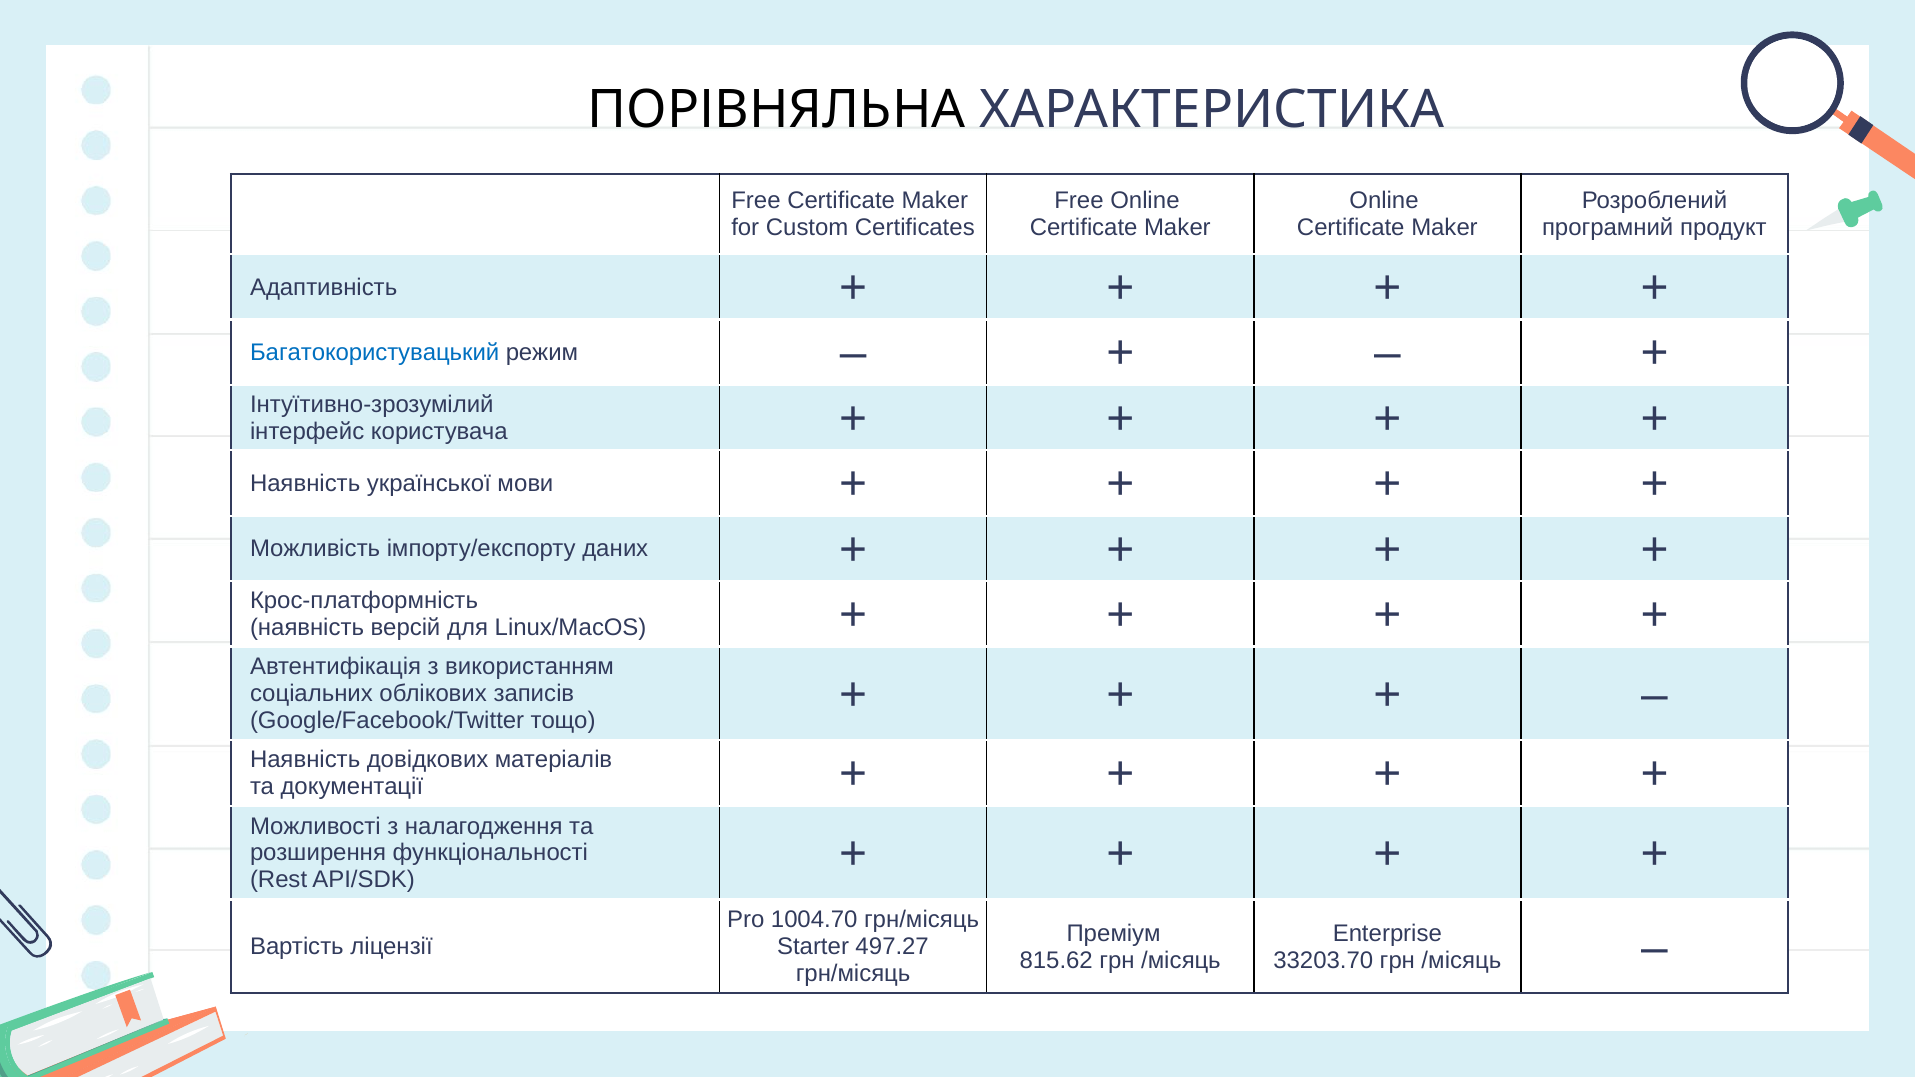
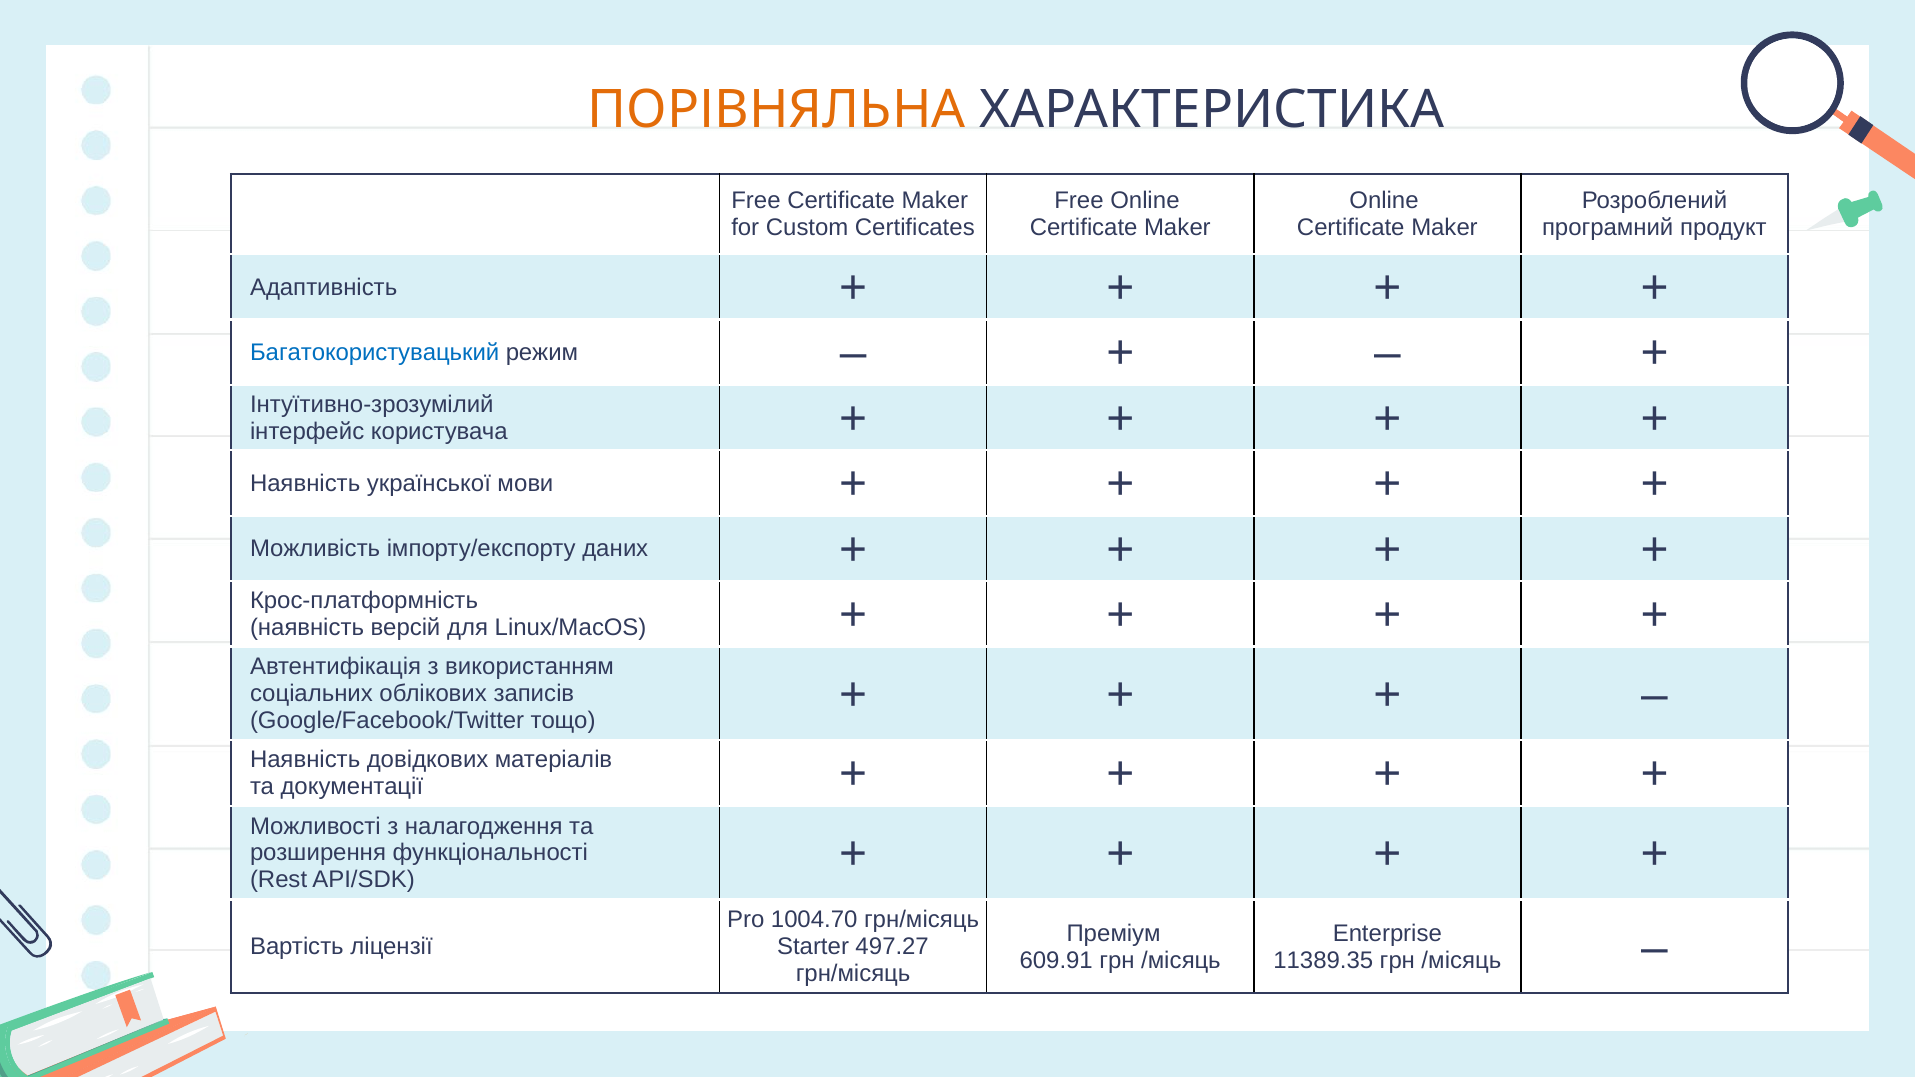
ПОРІВНЯЛЬНА colour: black -> orange (777, 110)
815.62: 815.62 -> 609.91 (1056, 960)
33203.70: 33203.70 -> 11389.35 (1323, 960)
